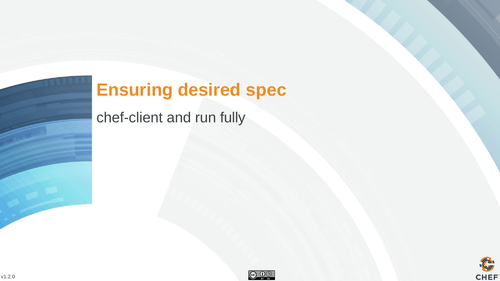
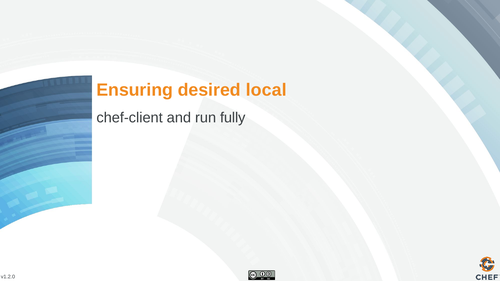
spec: spec -> local (266, 90)
